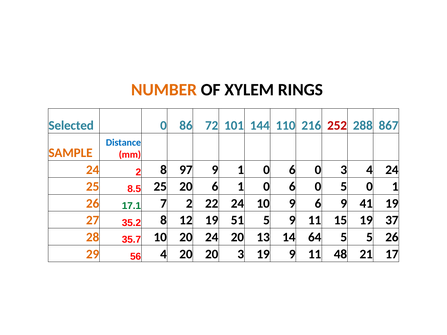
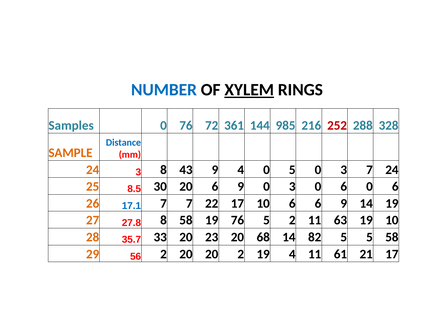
NUMBER colour: orange -> blue (164, 90)
XYLEM underline: none -> present (249, 90)
Selected: Selected -> Samples (71, 126)
0 86: 86 -> 76 (186, 126)
101: 101 -> 361 (234, 126)
110: 110 -> 985 (286, 126)
867: 867 -> 328 (389, 126)
24 2: 2 -> 3 (138, 172)
97: 97 -> 43 (186, 170)
9 1: 1 -> 4 (241, 170)
6: 6 -> 5 (292, 170)
3 4: 4 -> 7 (370, 170)
8.5 25: 25 -> 30 (160, 187)
20 6 1: 1 -> 9 (241, 187)
6: 6 -> 3 (292, 187)
5: 5 -> 6 (344, 187)
1: 1 -> 6 (395, 187)
17.1 colour: green -> blue (131, 206)
7 2: 2 -> 7 (189, 204)
22 24: 24 -> 17 (237, 204)
10 9: 9 -> 6 (292, 204)
9 41: 41 -> 14 (366, 204)
35.2: 35.2 -> 27.8 (131, 223)
8 12: 12 -> 58 (186, 221)
19 51: 51 -> 76 (237, 221)
5 9: 9 -> 2 (292, 221)
15: 15 -> 63 (340, 221)
19 37: 37 -> 10 (392, 221)
35.7 10: 10 -> 33 (160, 237)
20 24: 24 -> 23 (212, 237)
13: 13 -> 68 (263, 237)
64: 64 -> 82 (315, 237)
5 26: 26 -> 58 (392, 237)
56 4: 4 -> 2 (164, 254)
20 3: 3 -> 2 (241, 254)
19 9: 9 -> 4 (292, 254)
48: 48 -> 61 (340, 254)
